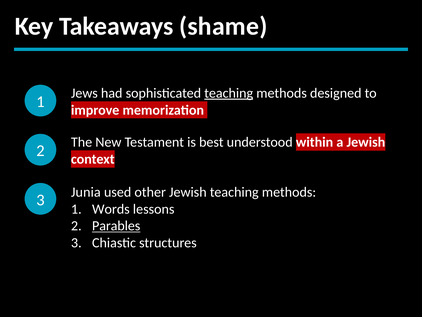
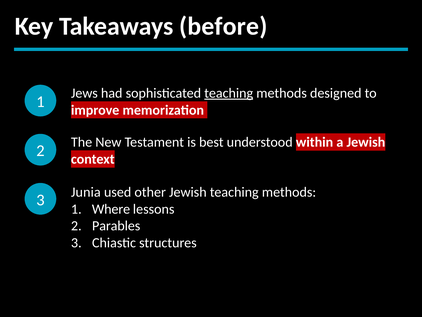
shame: shame -> before (223, 26)
Words: Words -> Where (111, 209)
Parables underline: present -> none (116, 226)
